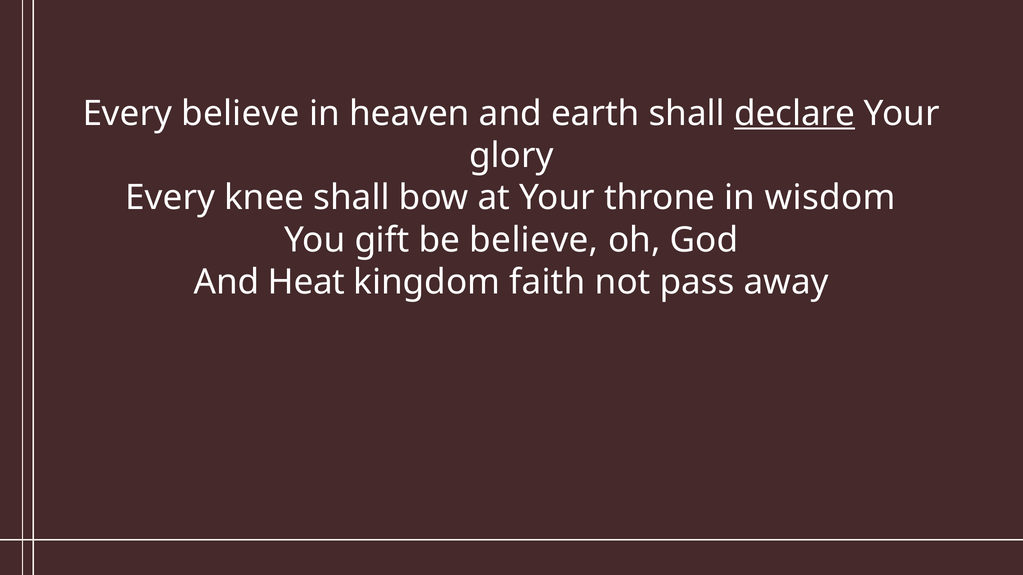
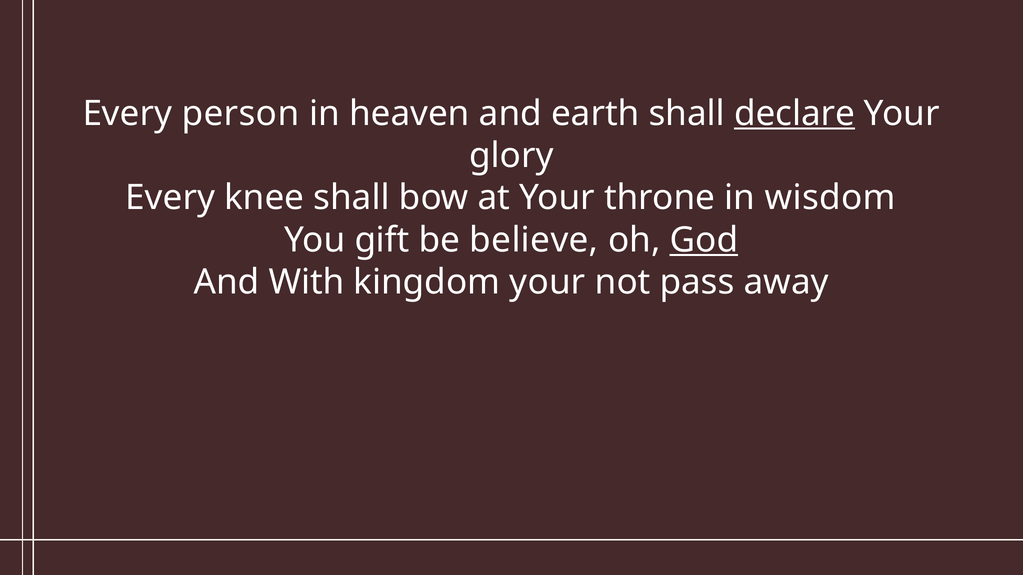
Every believe: believe -> person (240, 114)
God underline: none -> present (704, 240)
Heat: Heat -> With (306, 282)
kingdom faith: faith -> your (547, 282)
